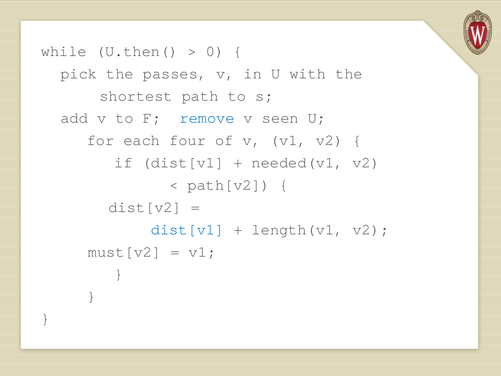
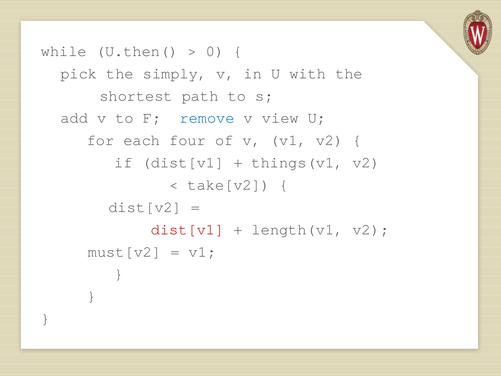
passes: passes -> simply (175, 73)
seen: seen -> view (280, 118)
needed(v1: needed(v1 -> things(v1 (298, 162)
path[v2: path[v2 -> take[v2 (229, 185)
dist[v1 colour: blue -> red (188, 229)
